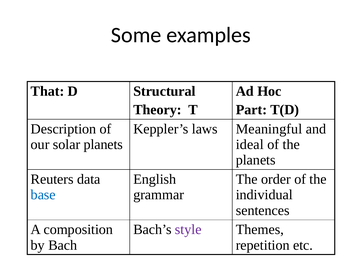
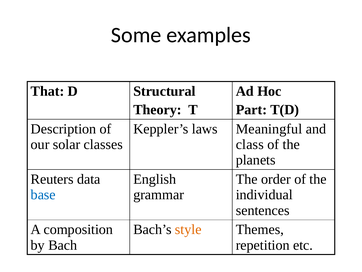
solar planets: planets -> classes (103, 144)
ideal: ideal -> class (250, 144)
style colour: purple -> orange (188, 229)
